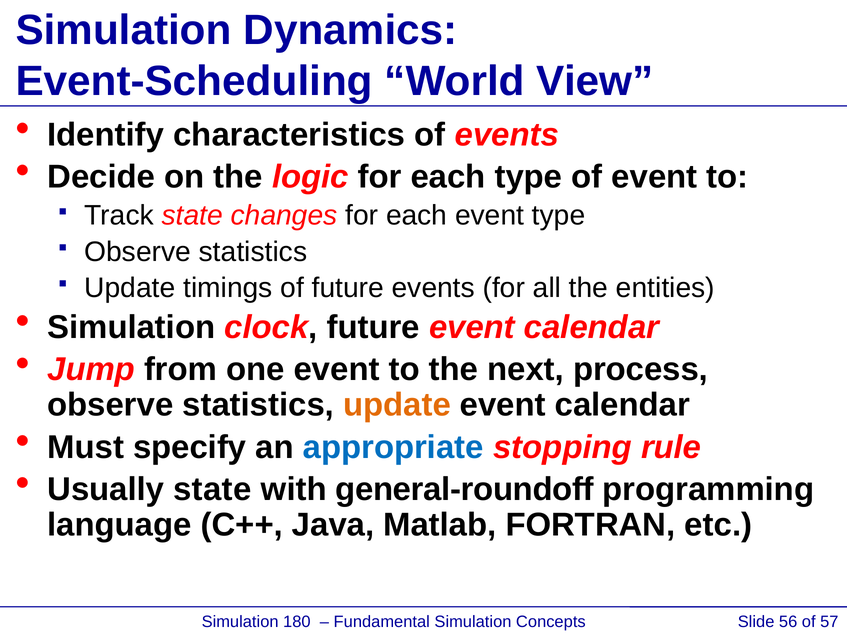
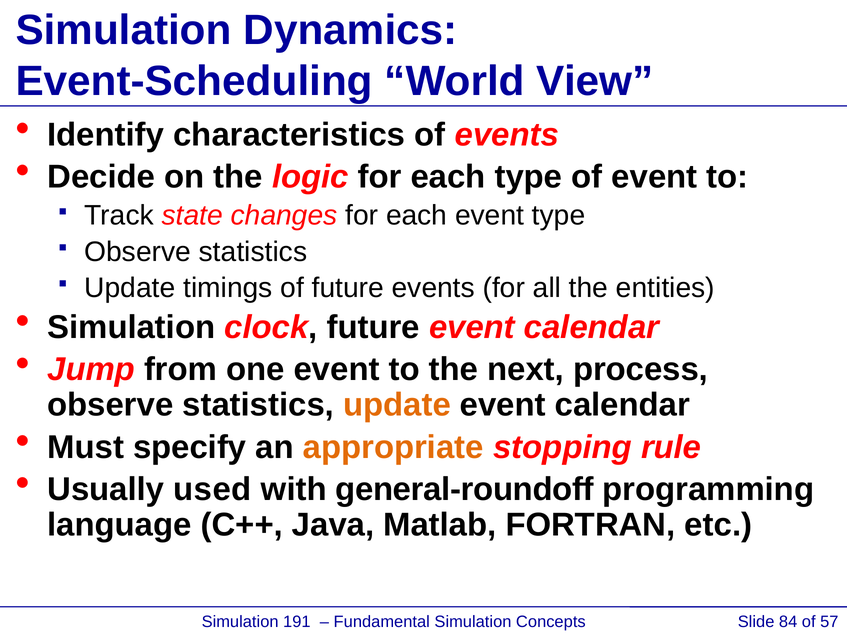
appropriate colour: blue -> orange (393, 447)
Usually state: state -> used (212, 490)
180: 180 -> 191 (297, 622)
56: 56 -> 84 (788, 622)
